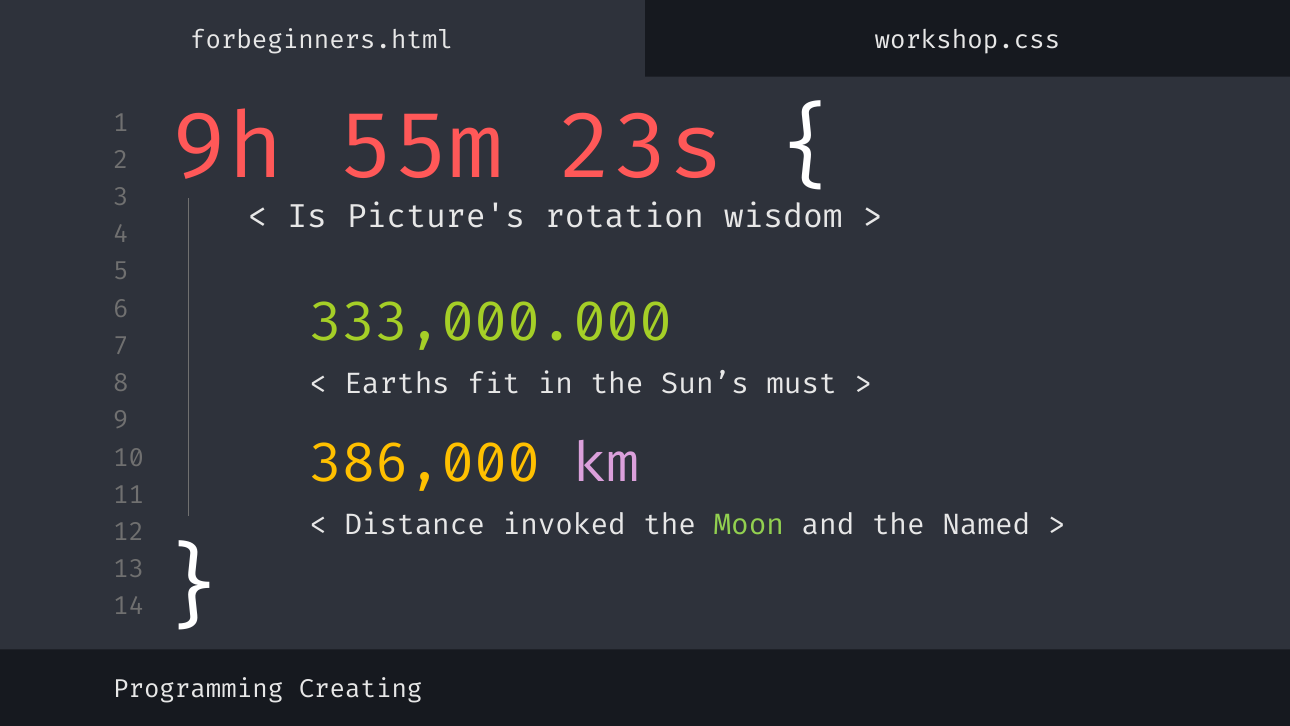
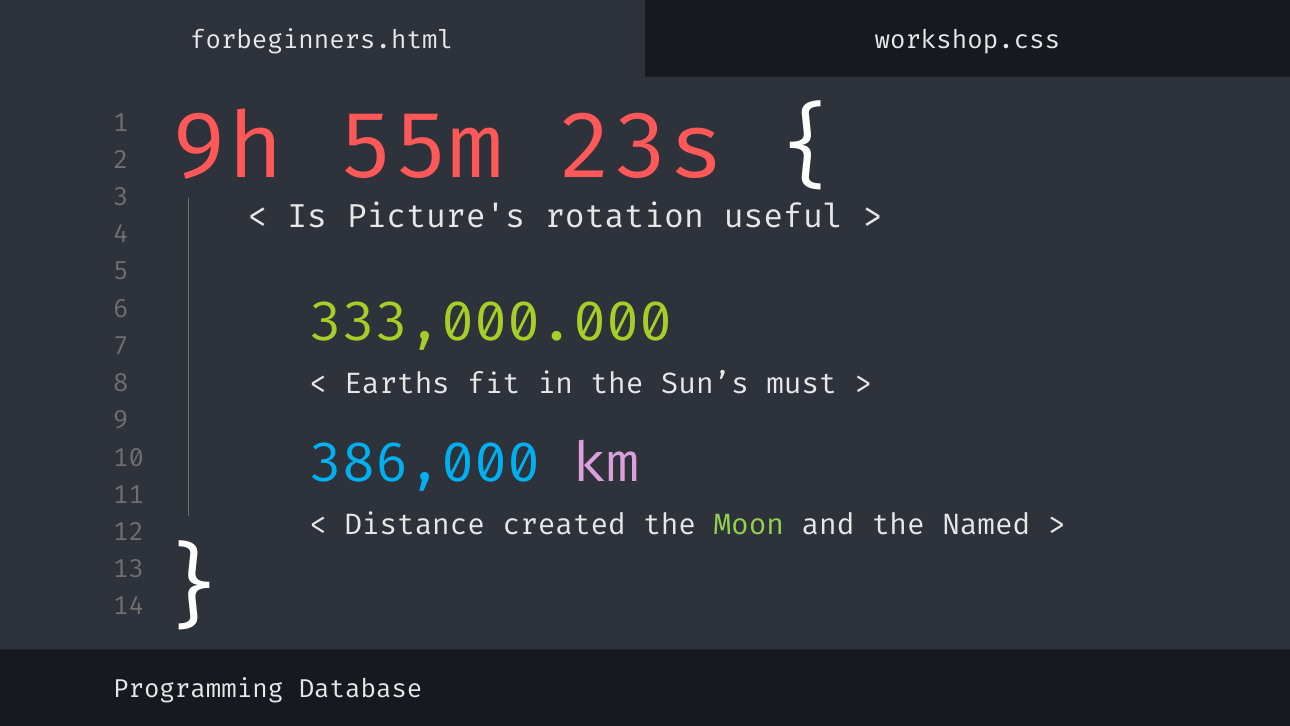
wisdom: wisdom -> useful (783, 217)
386,000 colour: yellow -> light blue (425, 463)
invoked: invoked -> created (564, 524)
Creating: Creating -> Database (361, 689)
